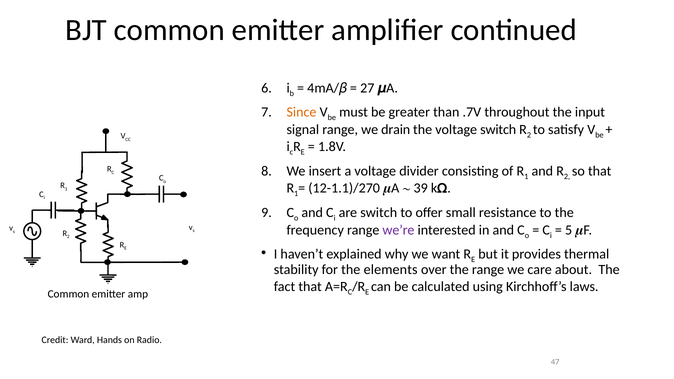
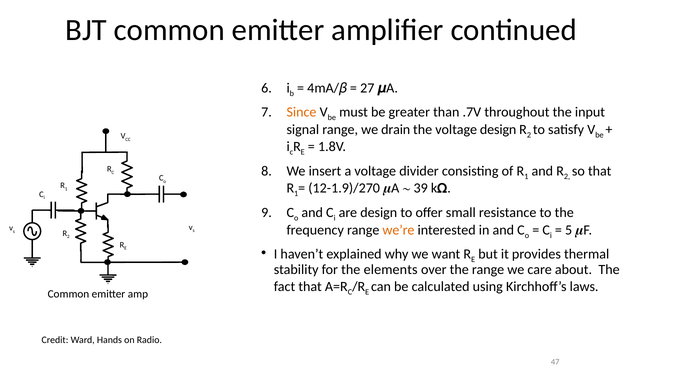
voltage switch: switch -> design (498, 130)
12-1.1)/270: 12-1.1)/270 -> 12-1.9)/270 (344, 188)
are switch: switch -> design (379, 213)
we’re colour: purple -> orange (398, 230)
